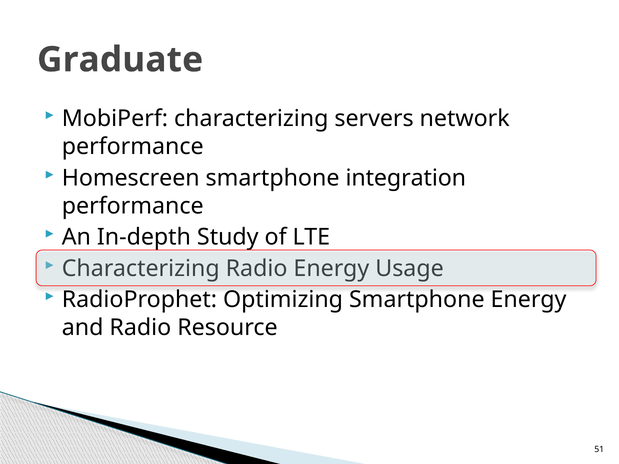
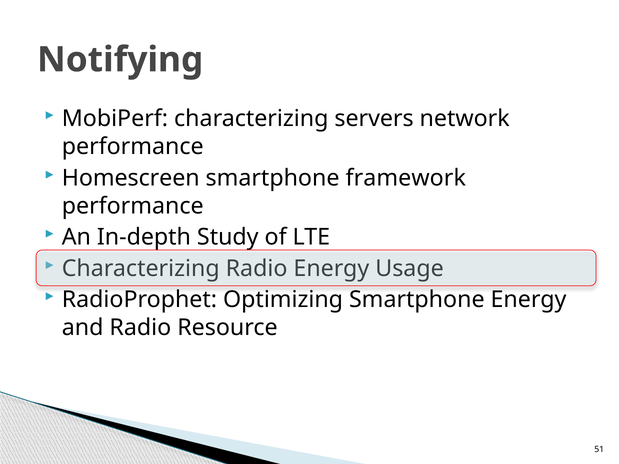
Graduate: Graduate -> Notifying (120, 60)
integration: integration -> framework (406, 178)
